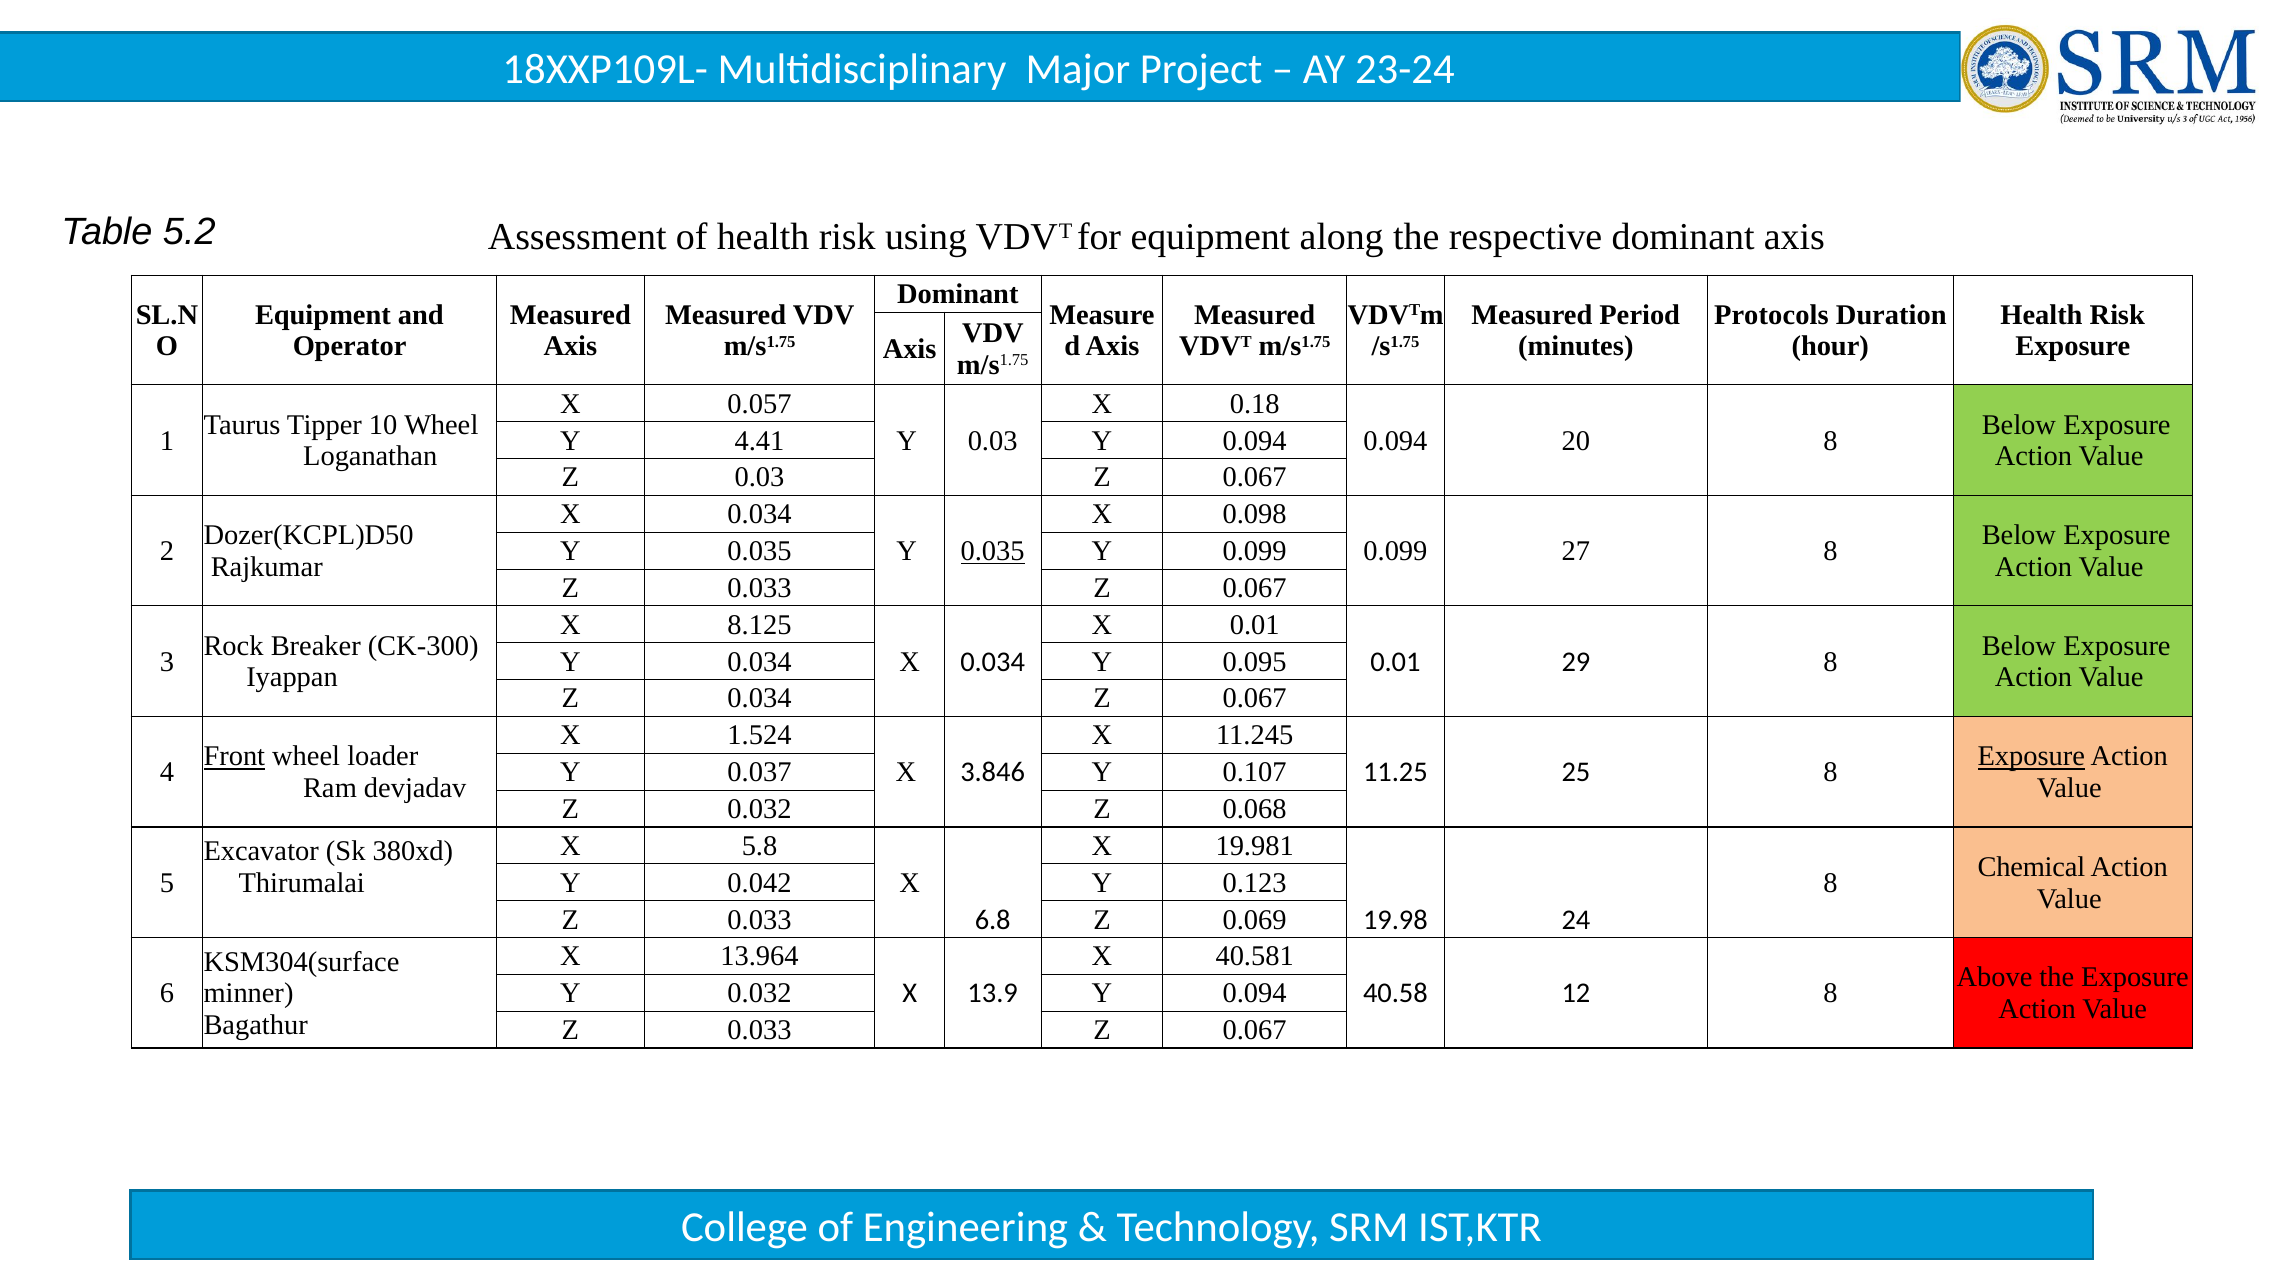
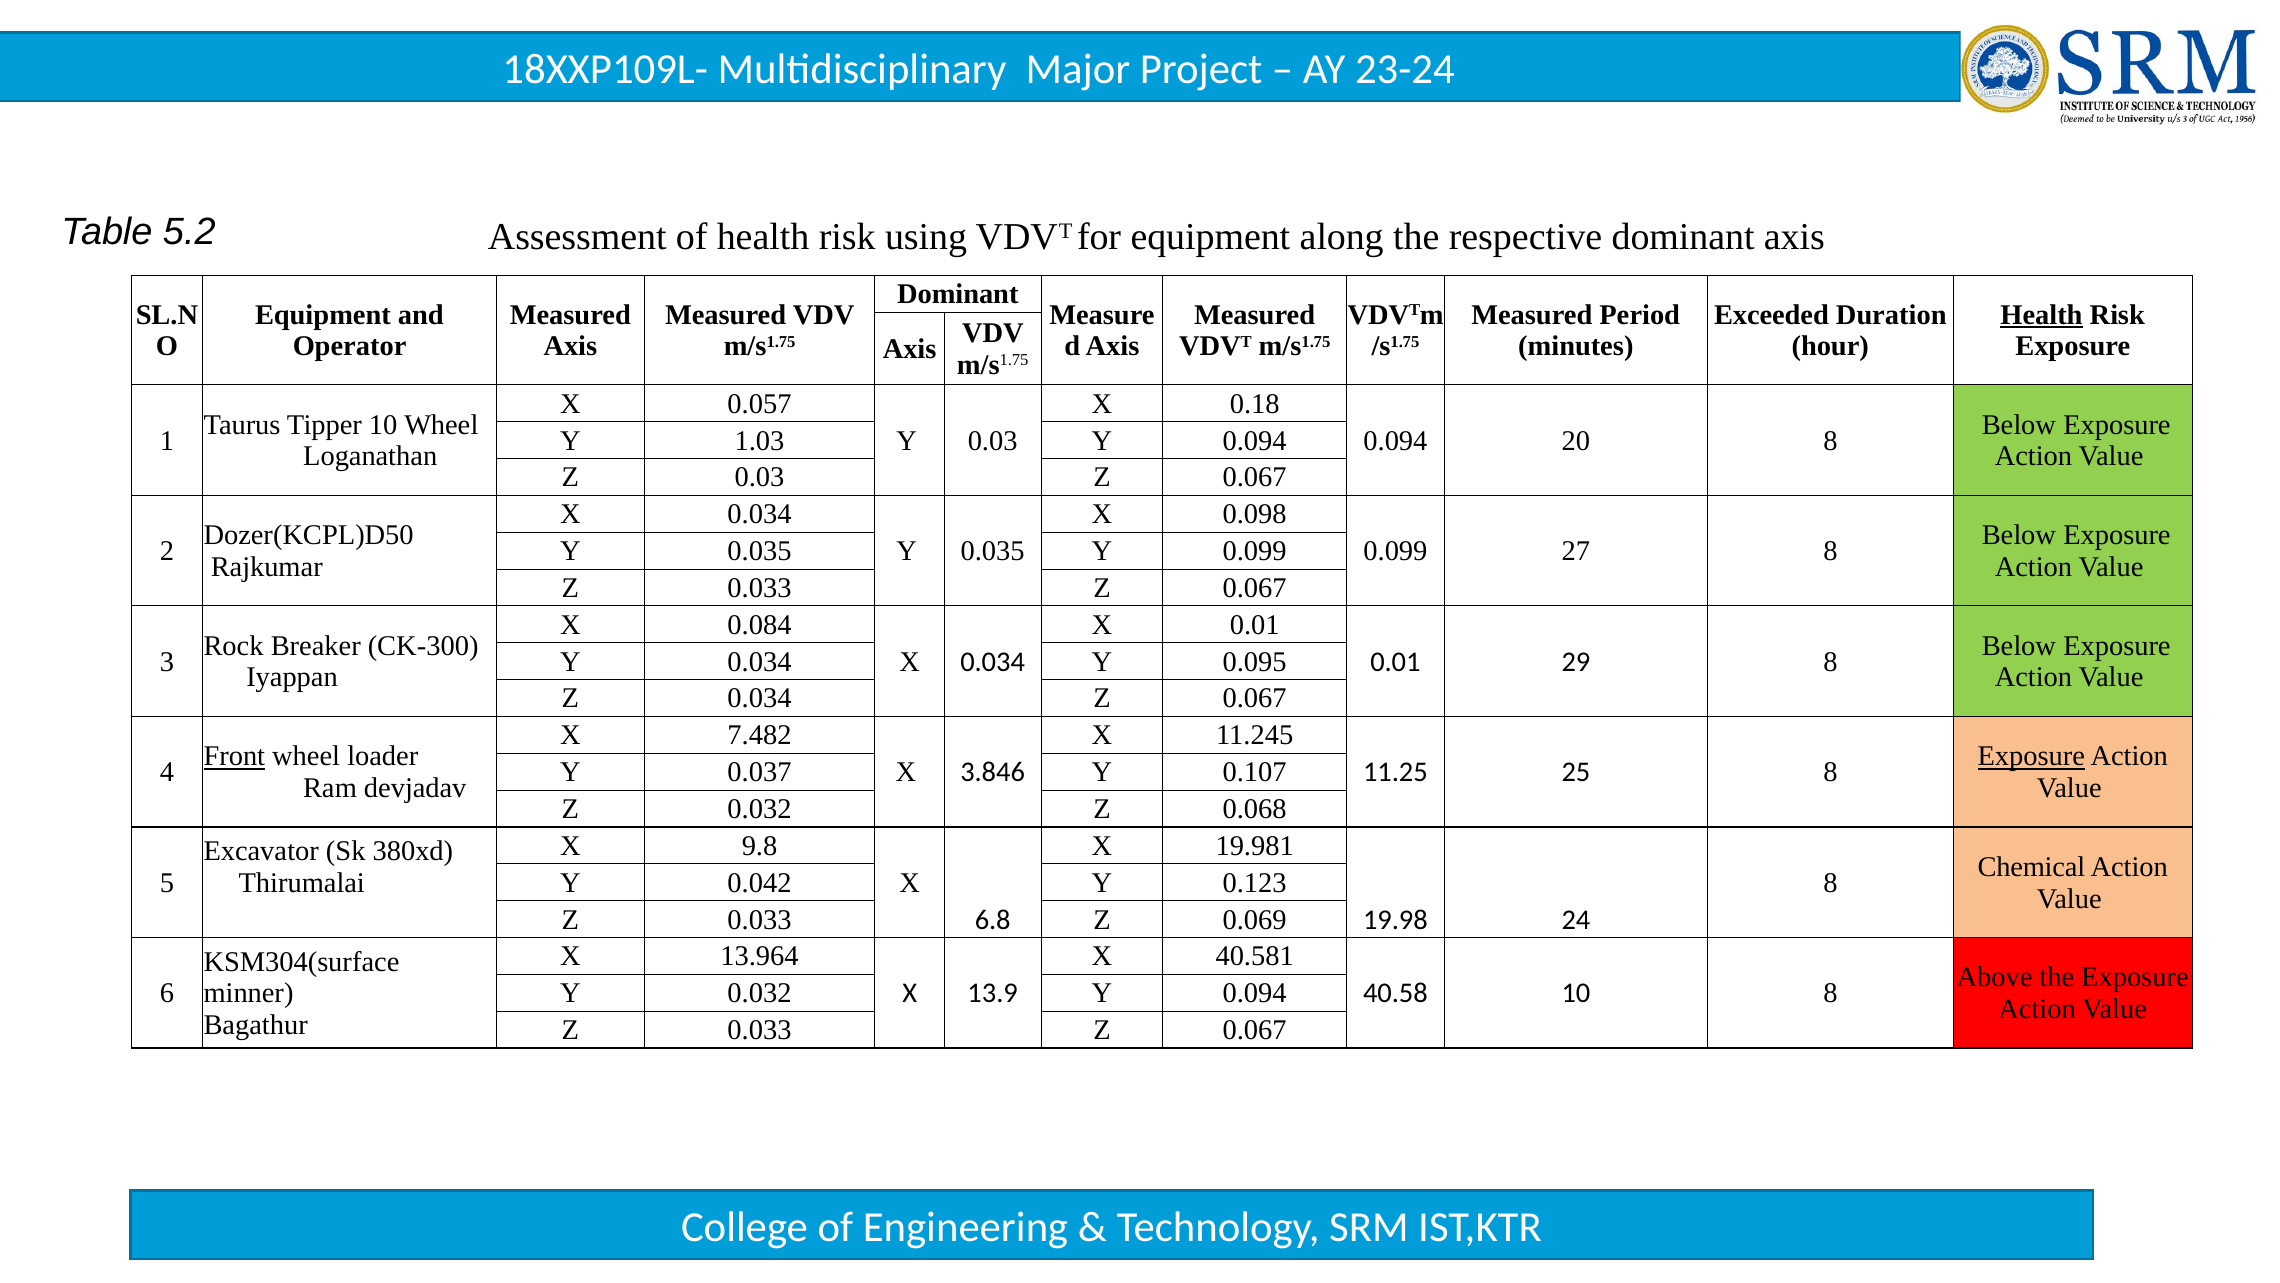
Protocols: Protocols -> Exceeded (1771, 315)
Health underline: none -> present (2042, 315)
4.41: 4.41 -> 1.03 (760, 441)
0.035 underline: present -> none (993, 551)
8.125: 8.125 -> 0.084 (759, 625)
1.524: 1.524 -> 7.482 (759, 735)
5.8: 5.8 -> 9.8 (760, 846)
40.58 12: 12 -> 10 (1576, 993)
